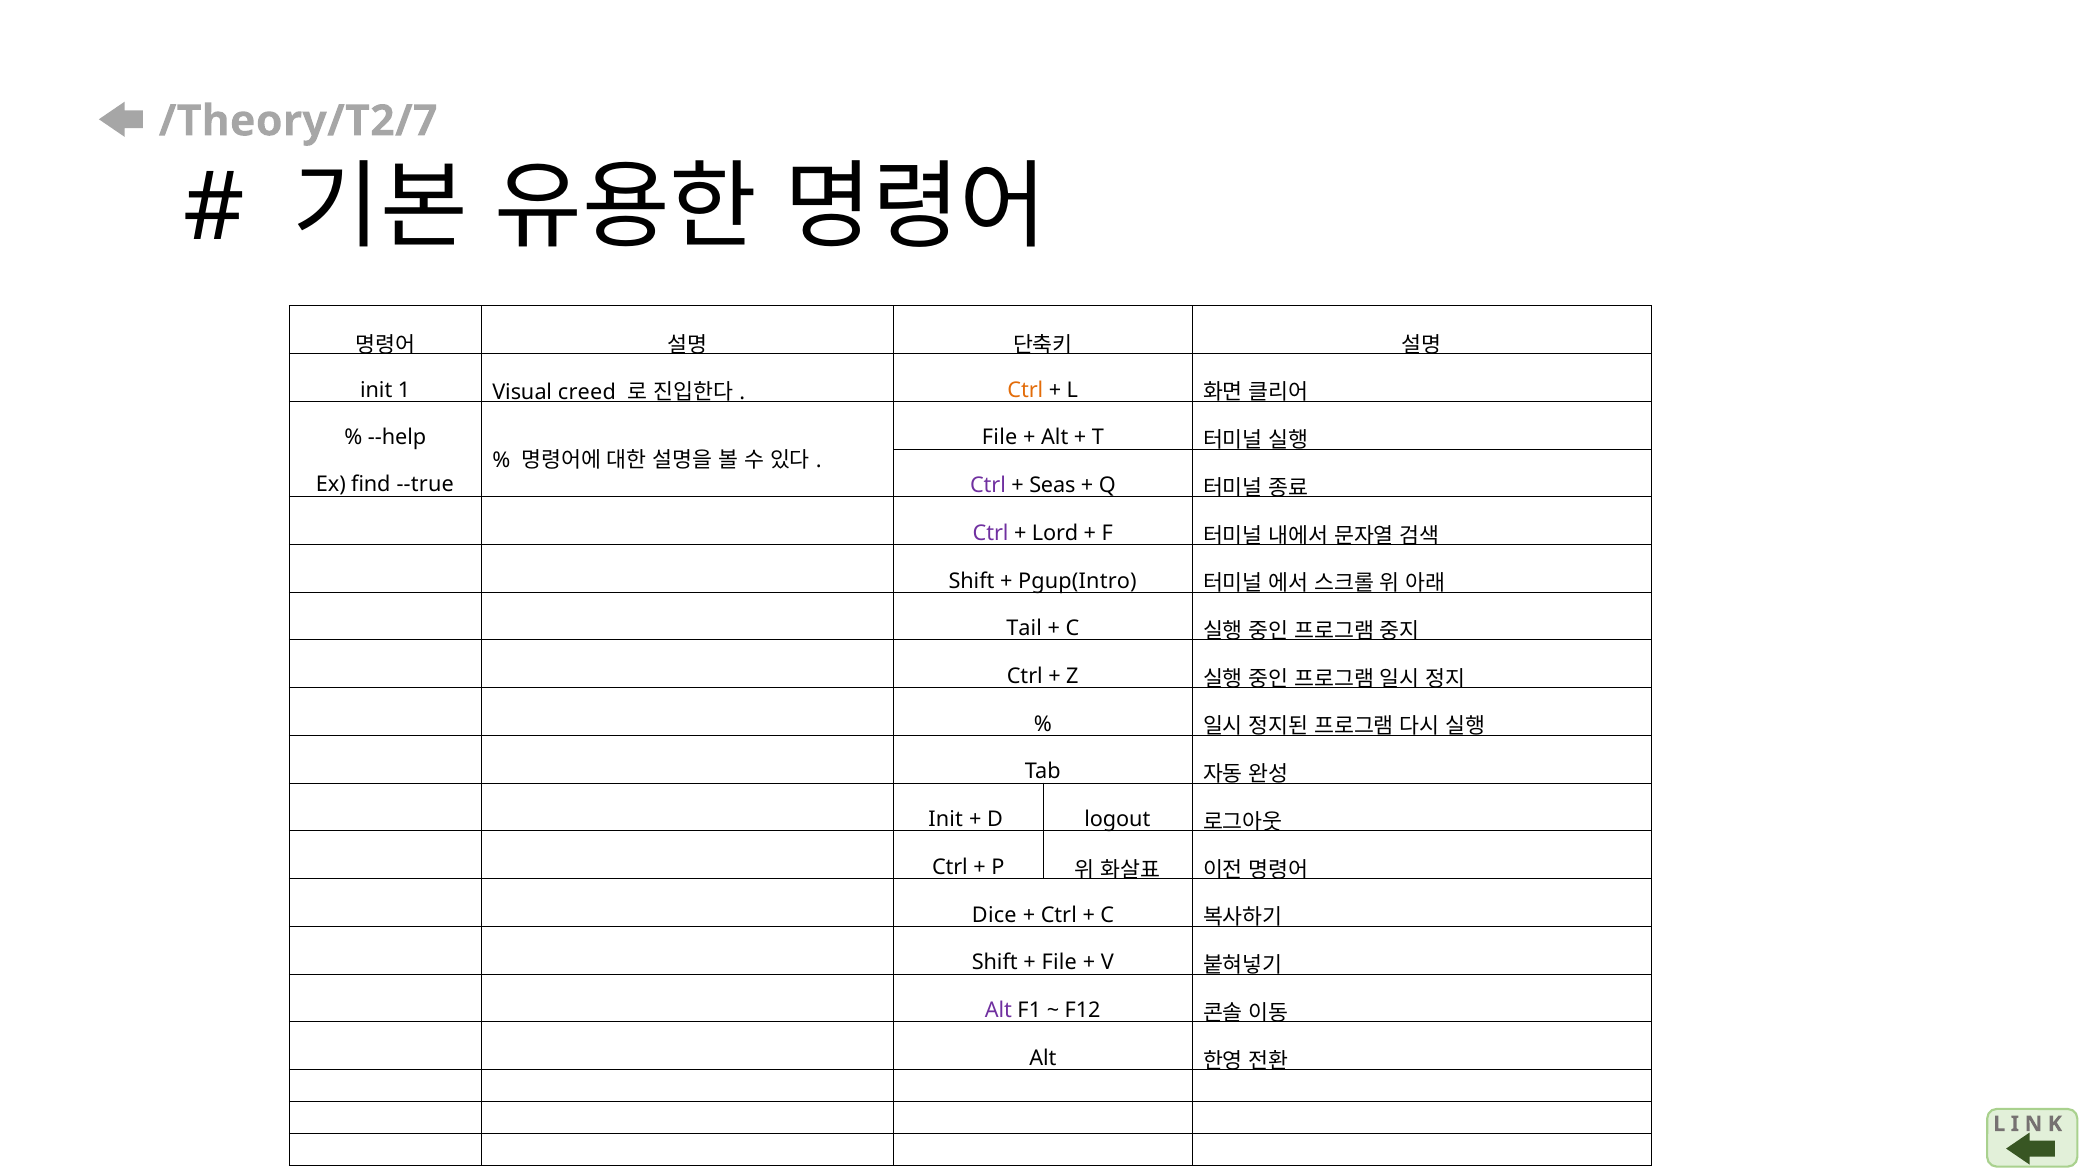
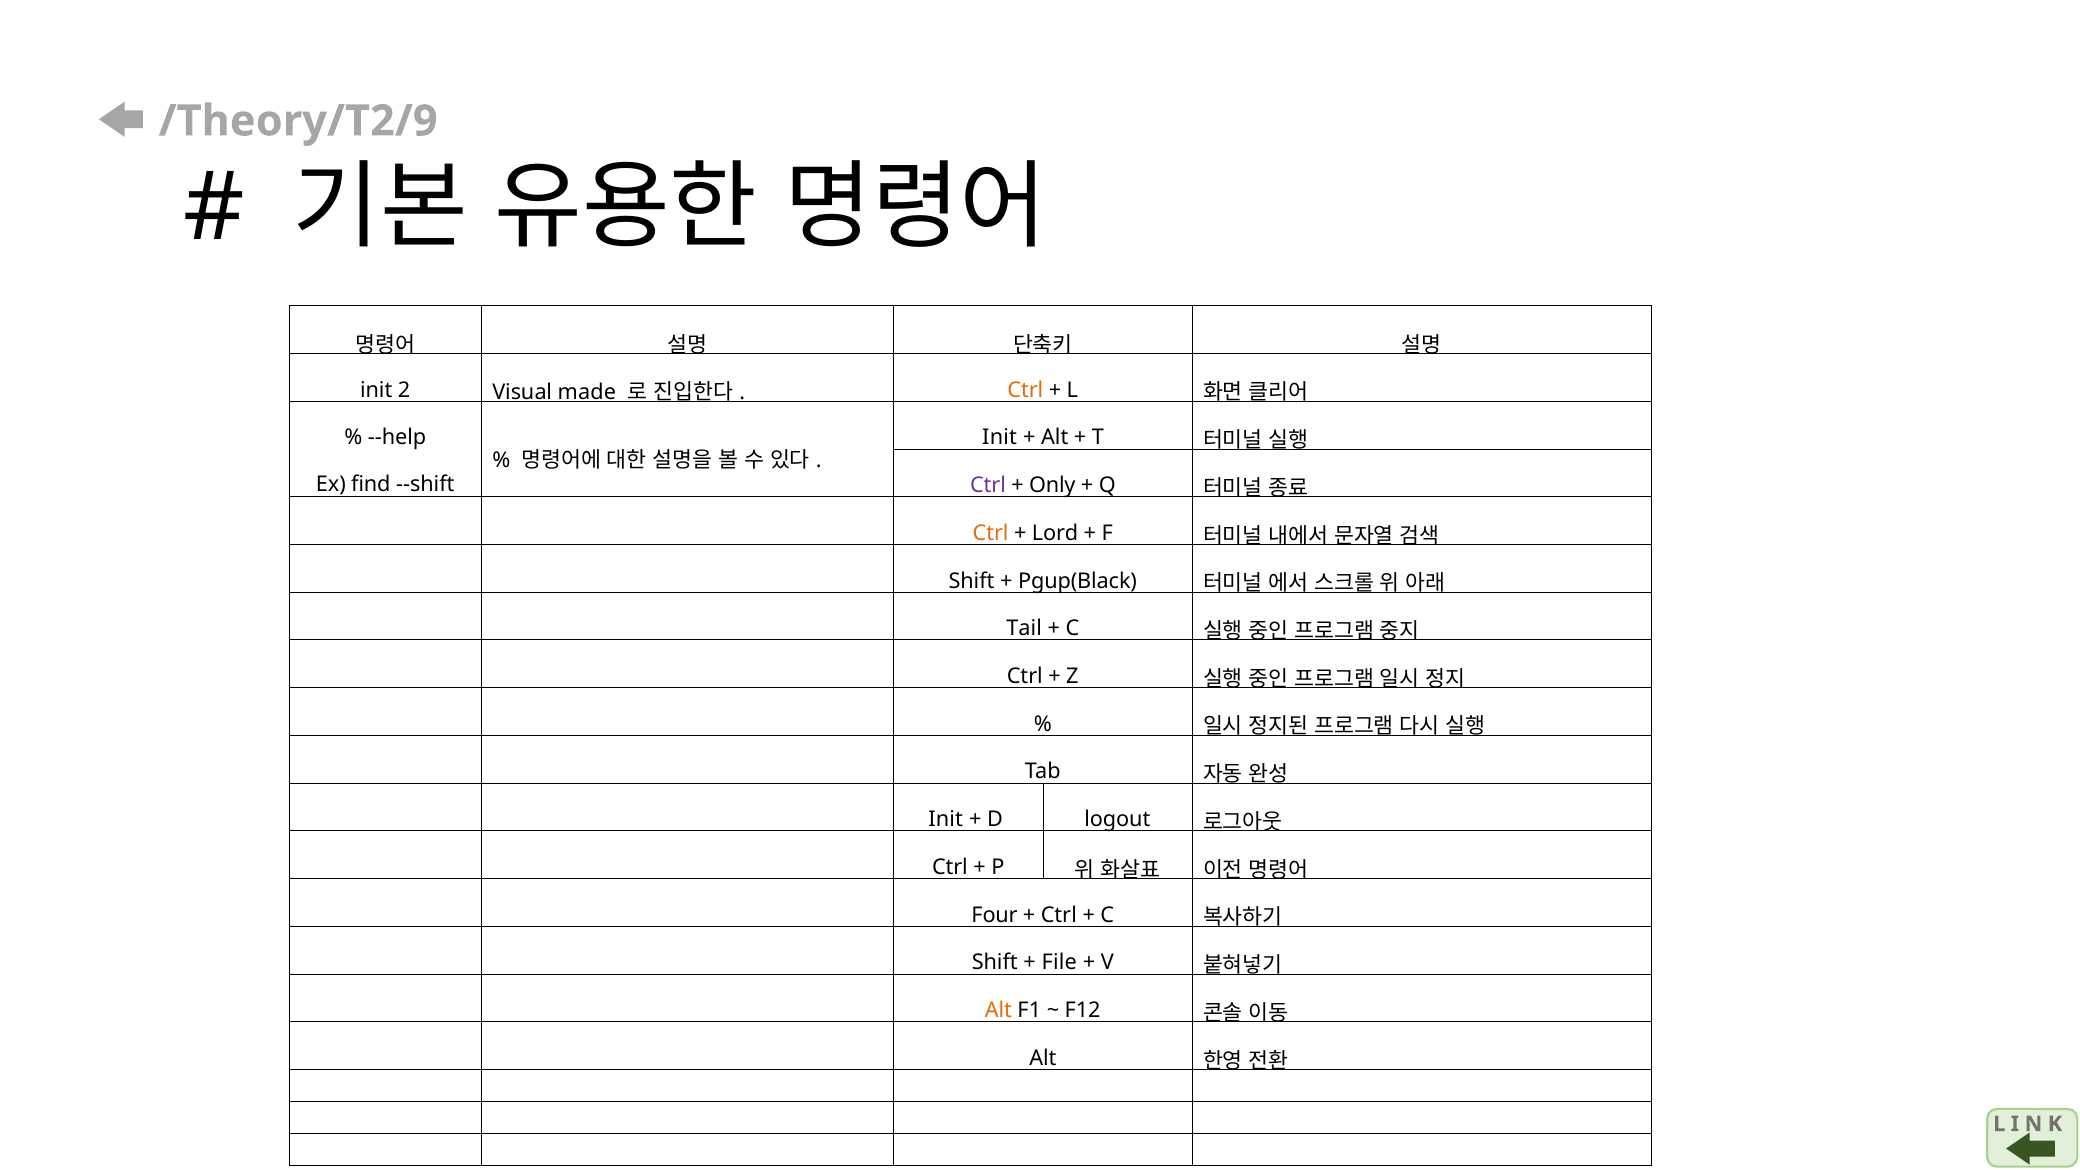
/Theory/T2/7: /Theory/T2/7 -> /Theory/T2/9 (298, 121)
1: 1 -> 2 (404, 390)
creed: creed -> made (587, 393)
File: File -> Init (1000, 438)
--true: --true -> --shift (425, 485)
Seas: Seas -> Only (1052, 485)
Ctrl colour: purple -> orange (991, 533)
Pgup(Intro: Pgup(Intro -> Pgup(Black (1078, 581)
Dice: Dice -> Four (995, 915)
Alt colour: purple -> orange (999, 1010)
